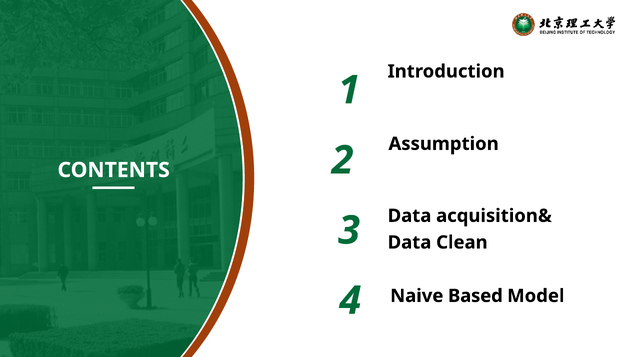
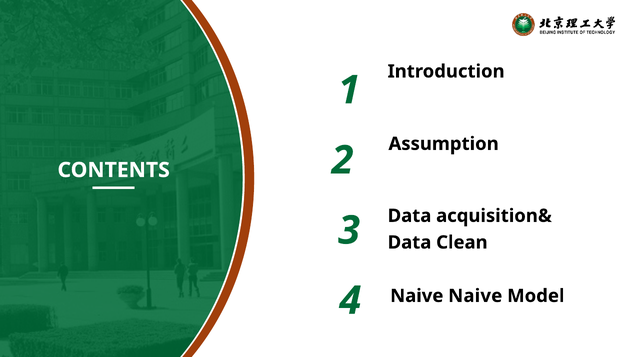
Naive Based: Based -> Naive (475, 296)
